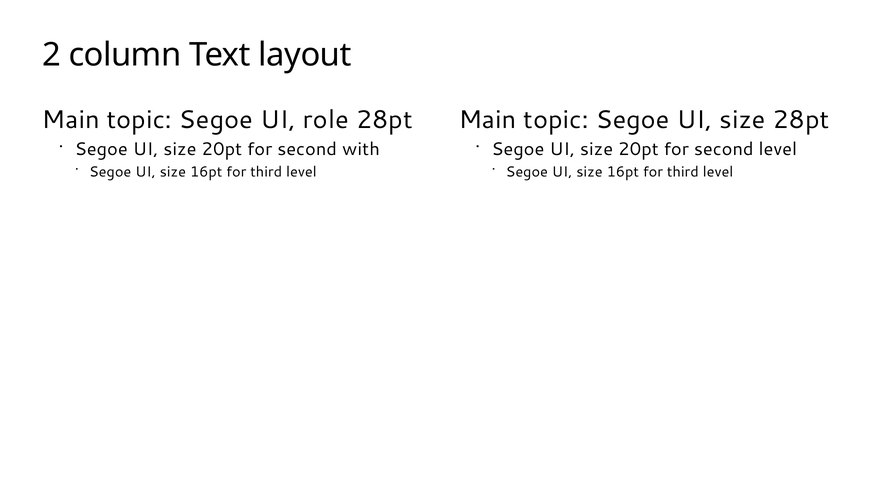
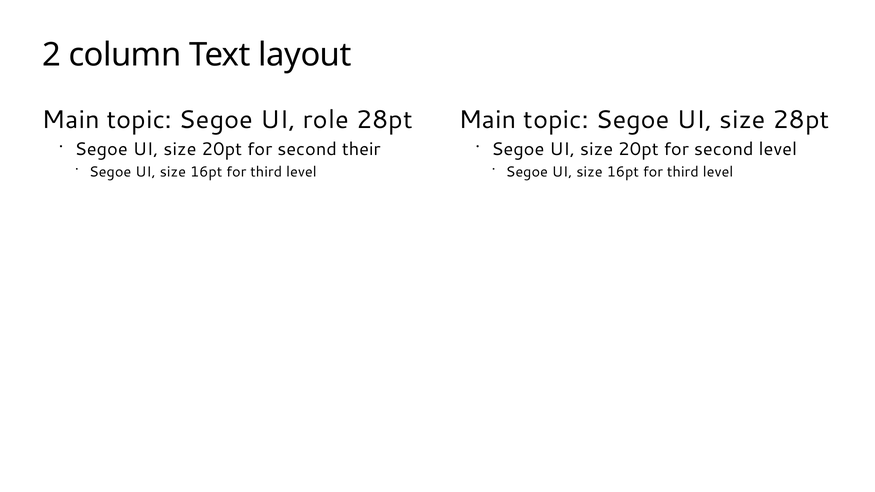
with: with -> their (361, 149)
